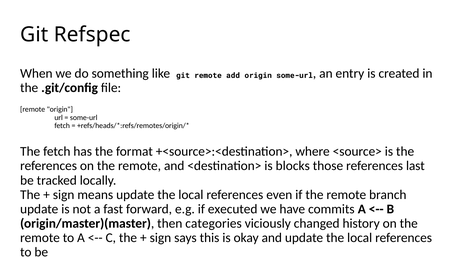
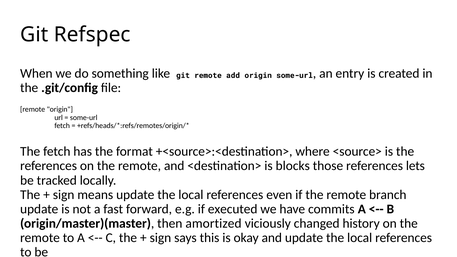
last: last -> lets (415, 166)
categories: categories -> amortized (214, 224)
